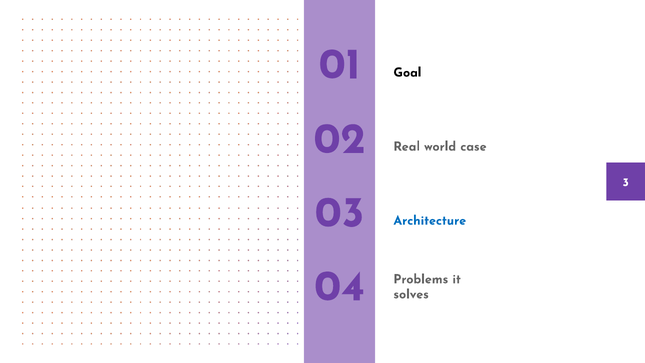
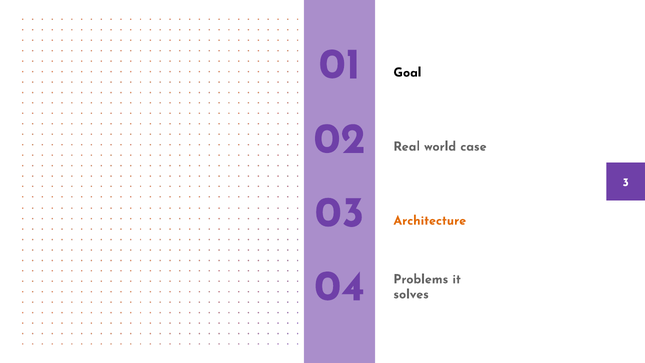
Architecture colour: blue -> orange (430, 220)
